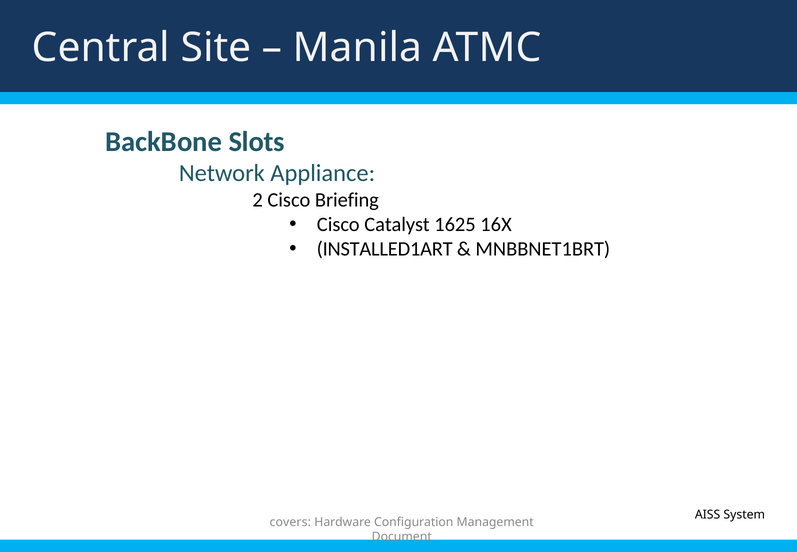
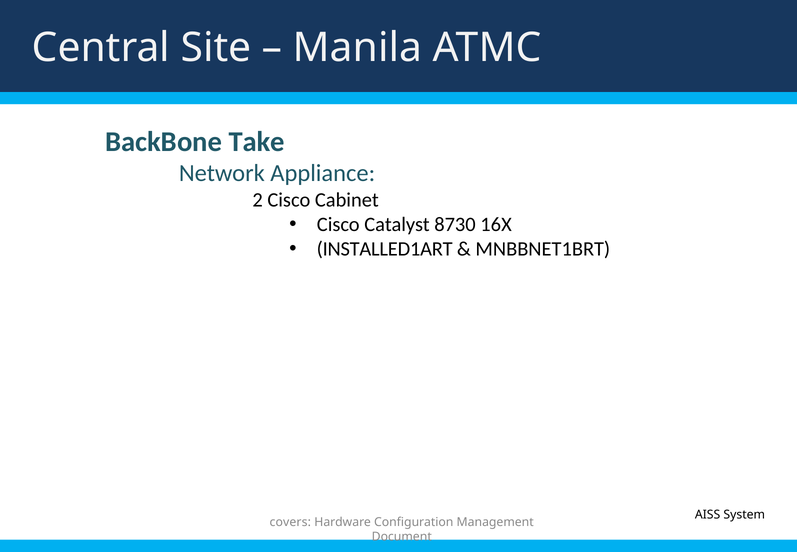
Slots: Slots -> Take (257, 142)
Briefing: Briefing -> Cabinet (347, 200)
1625: 1625 -> 8730 (455, 225)
